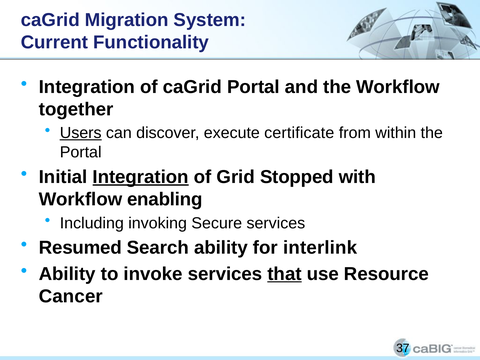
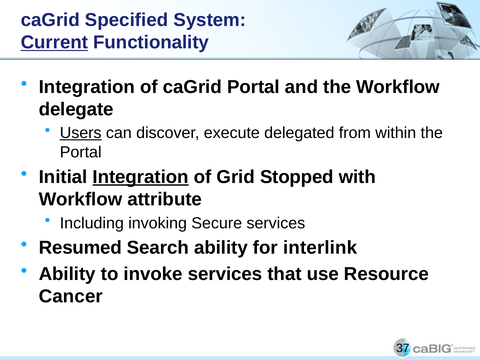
Migration: Migration -> Specified (127, 20)
Current underline: none -> present (54, 43)
together: together -> delegate (76, 109)
certificate: certificate -> delegated (299, 133)
enabling: enabling -> attribute (165, 199)
that underline: present -> none (285, 274)
